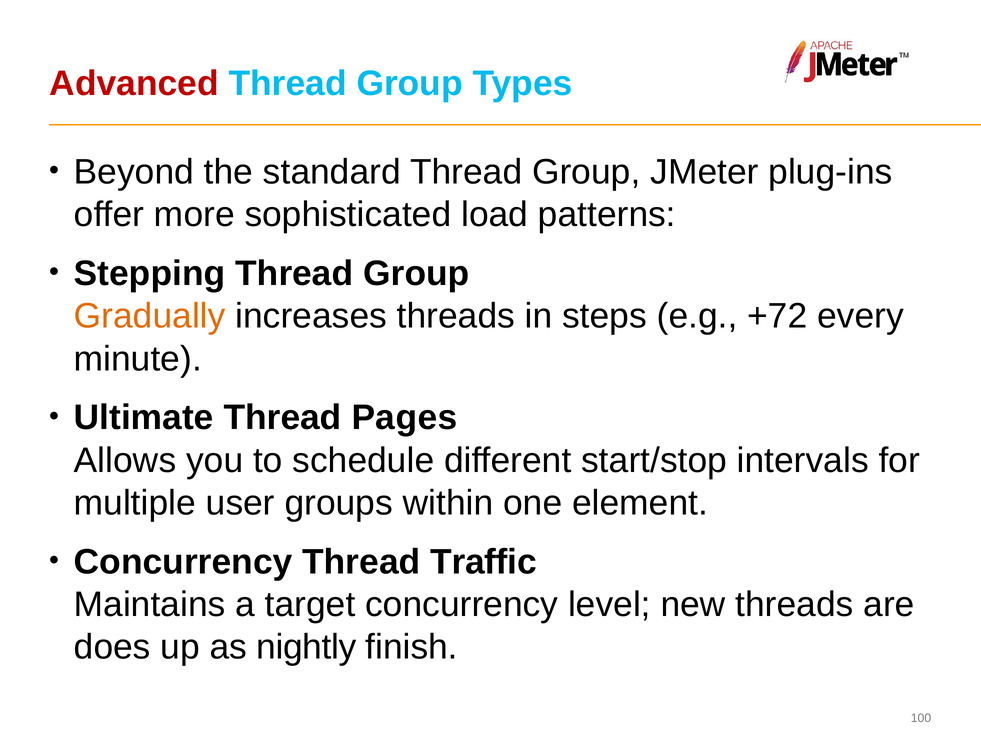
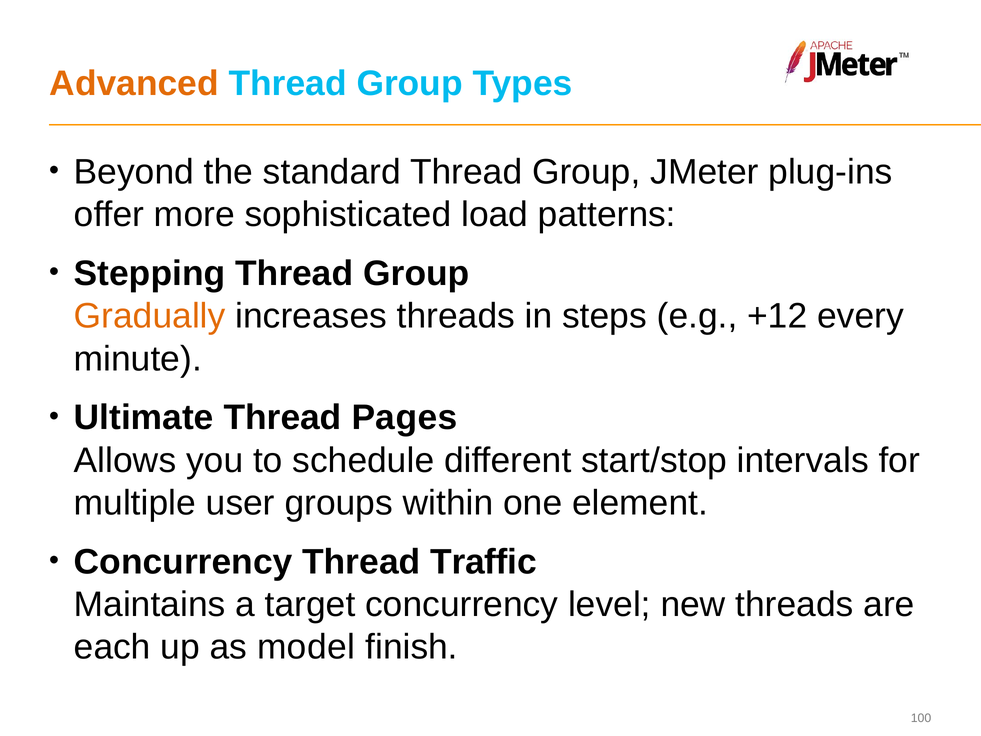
Advanced colour: red -> orange (134, 84)
+72: +72 -> +12 (777, 316)
does: does -> each (112, 647)
nightly: nightly -> model (306, 647)
